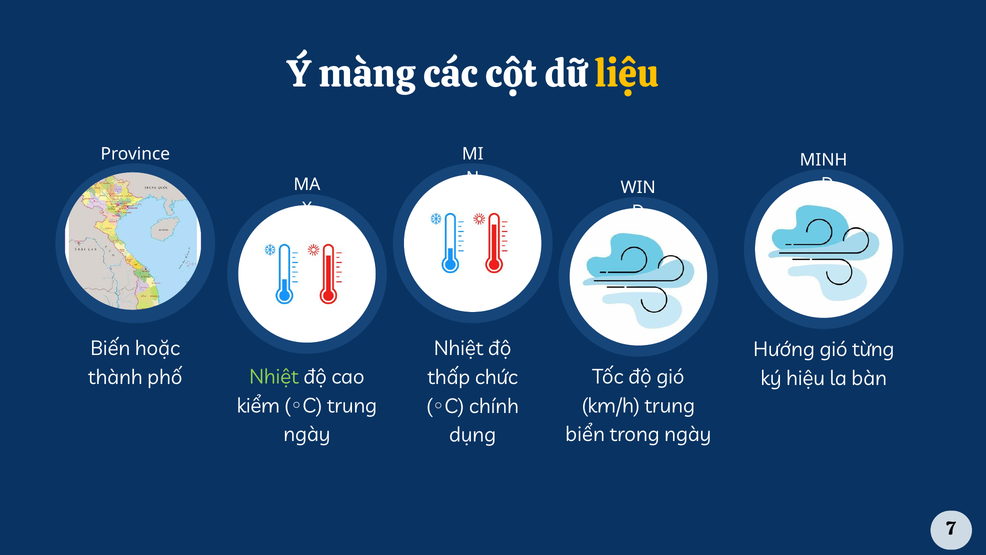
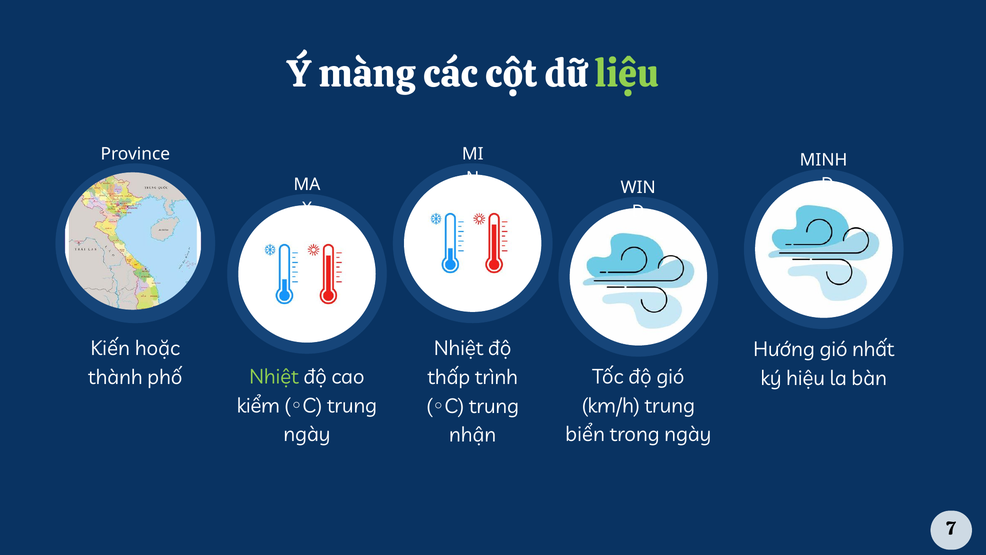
liệu colour: yellow -> light green (627, 74)
Biến: Biến -> Kiến (110, 348)
từng: từng -> nhất (873, 349)
chức: chức -> trình (496, 377)
chính: chính -> trung (494, 406)
dụng: dụng -> nhận (473, 435)
